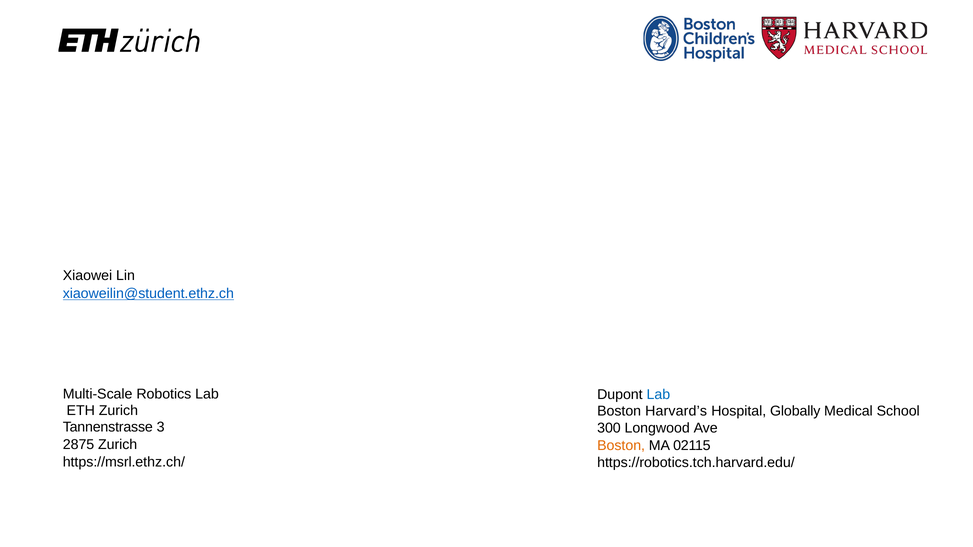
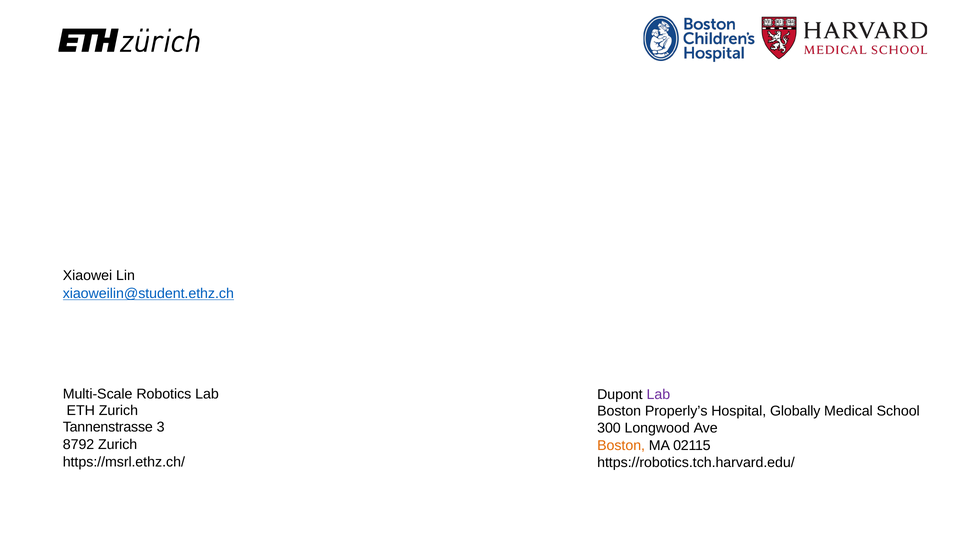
Lab colour: blue -> purple (658, 395)
Harvard’s: Harvard’s -> Properly’s (676, 411)
2875: 2875 -> 8792 (79, 445)
